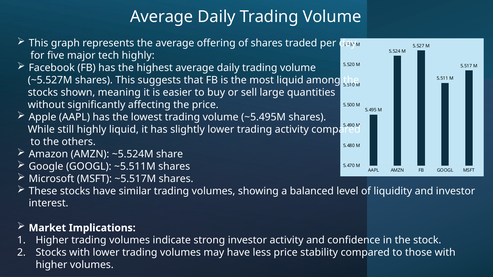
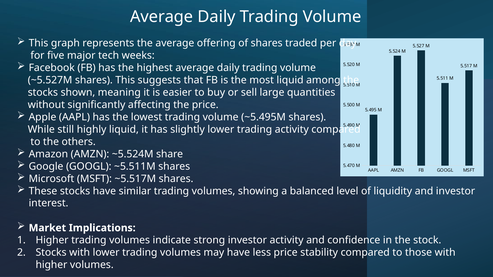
tech highly: highly -> weeks (138, 56)
